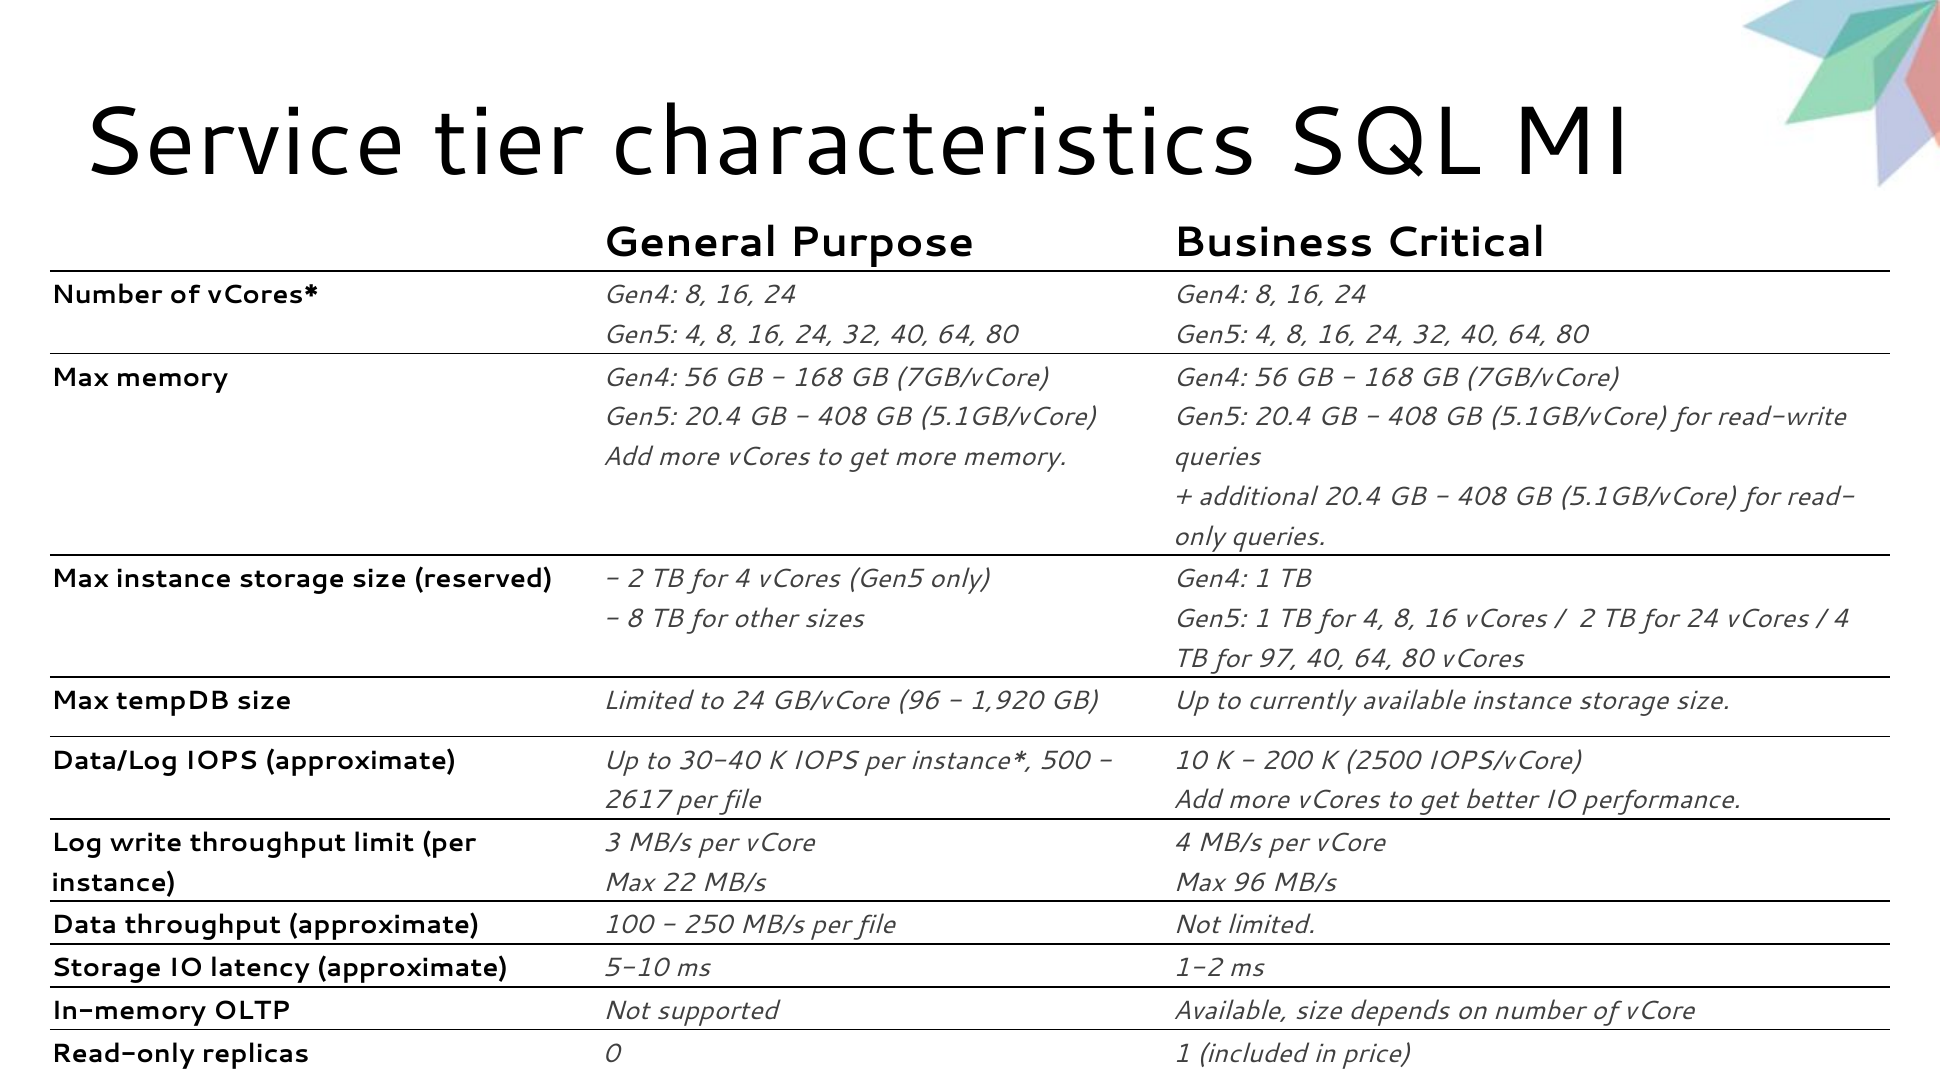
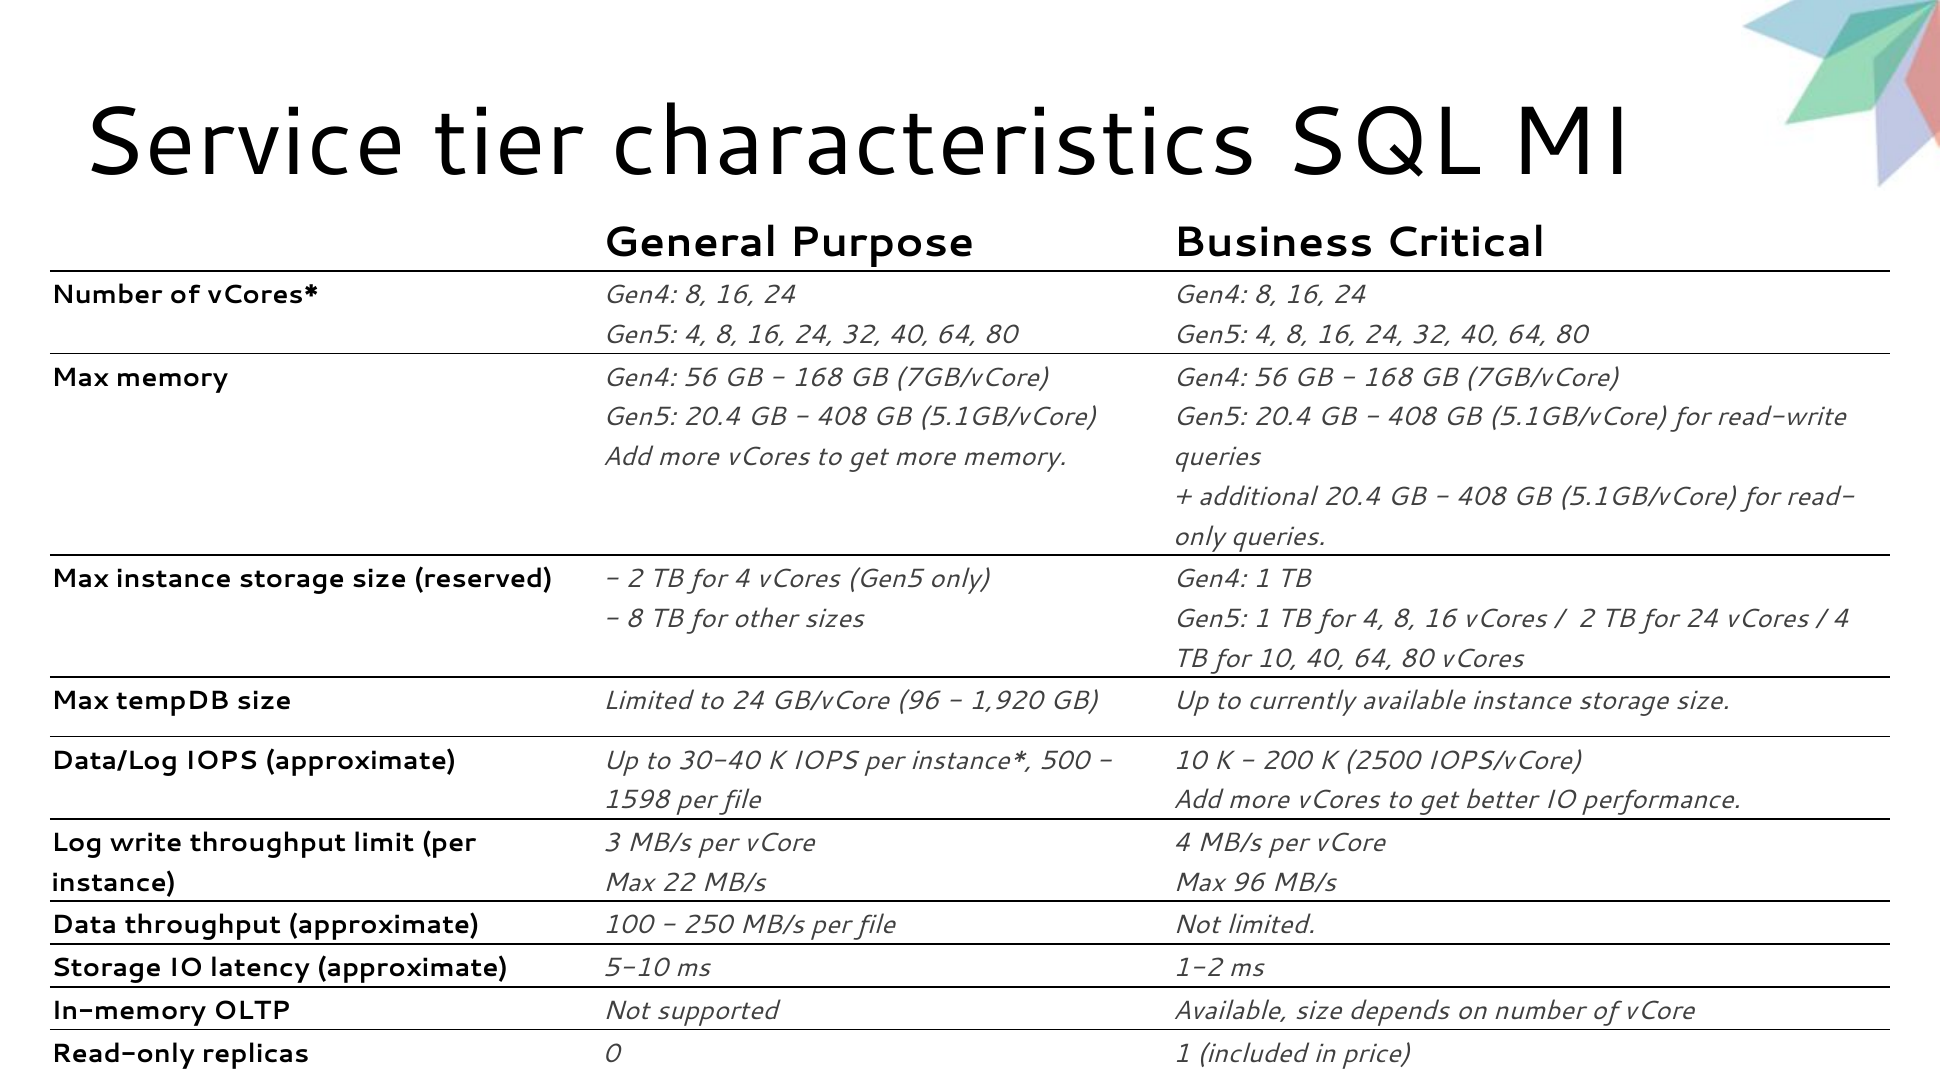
for 97: 97 -> 10 (1277, 659)
2617: 2617 -> 1598 (636, 800)
